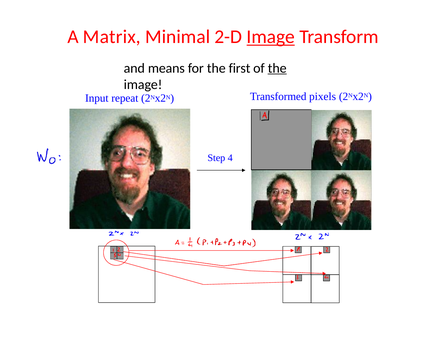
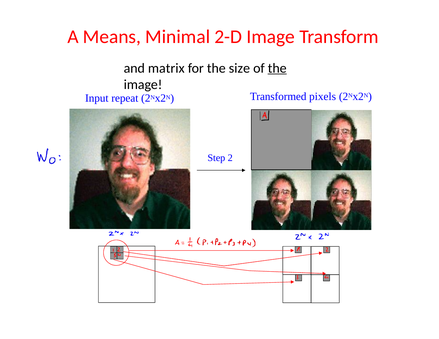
Matrix: Matrix -> Means (112, 37)
Image underline: present -> none (271, 37)
means: means -> matrix (166, 68)
first: first -> size (239, 68)
Step 4: 4 -> 2 (230, 158)
